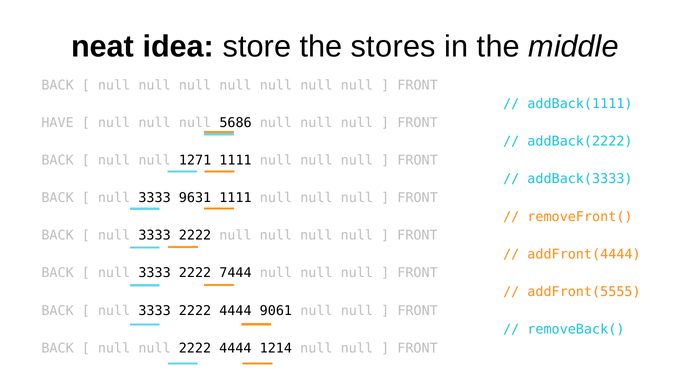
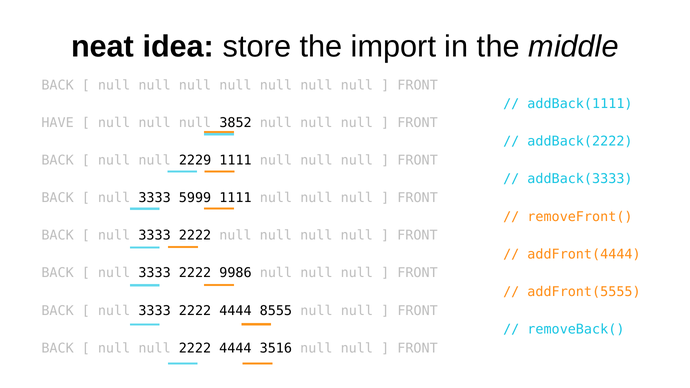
stores: stores -> import (393, 47)
5686: 5686 -> 3852 (236, 123)
1271: 1271 -> 2229 (195, 160)
9631: 9631 -> 5999 (195, 198)
7444: 7444 -> 9986 (235, 273)
9061: 9061 -> 8555 (276, 311)
1214: 1214 -> 3516 (276, 348)
